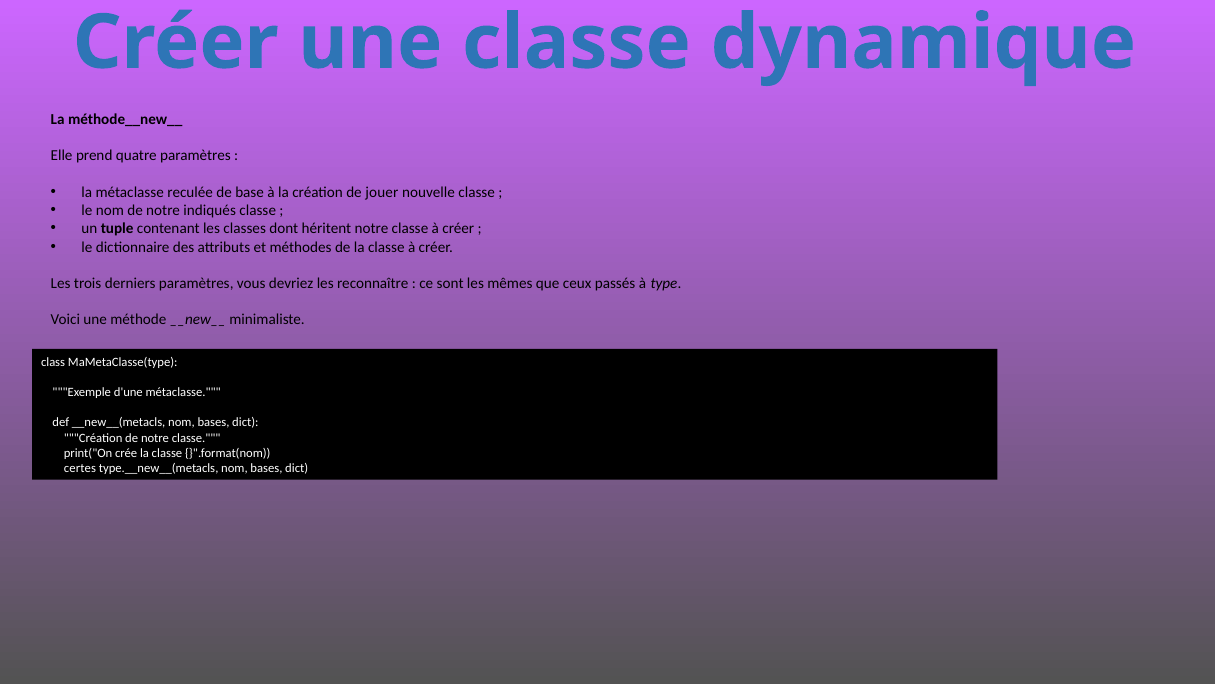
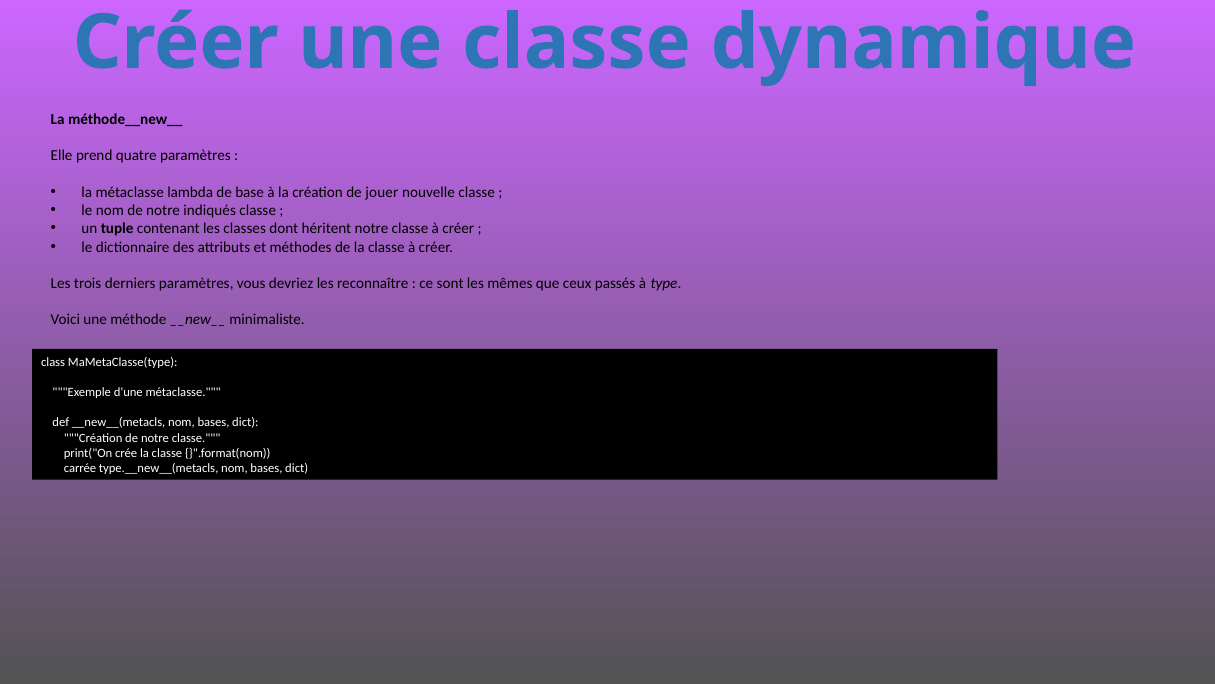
reculée: reculée -> lambda (190, 192)
certes: certes -> carrée (80, 468)
